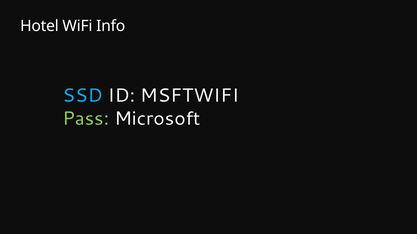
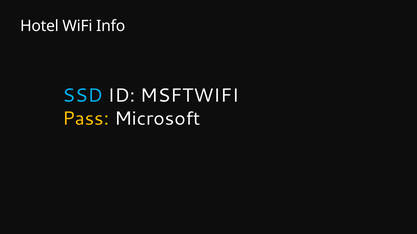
Pass colour: light green -> yellow (86, 119)
